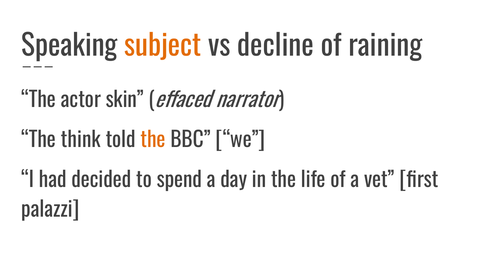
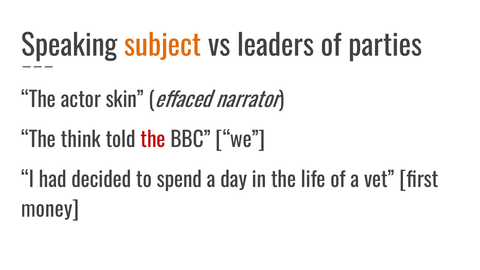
decline: decline -> leaders (276, 46)
raining: raining -> parties (385, 46)
the colour: orange -> red (153, 140)
palazzi: palazzi -> money (50, 210)
